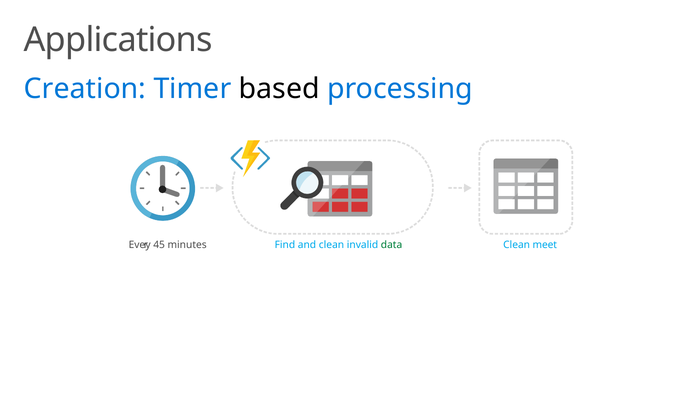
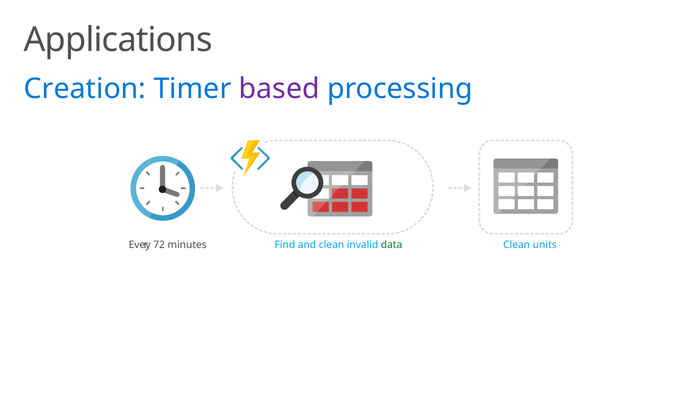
based colour: black -> purple (279, 89)
45: 45 -> 72 (159, 245)
meet: meet -> units (545, 245)
